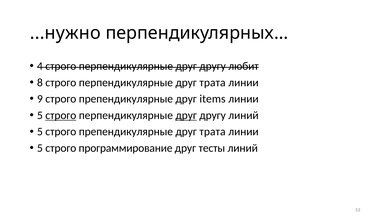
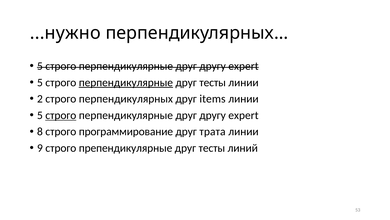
4: 4 -> 5 (40, 66)
любит: любит -> expert (243, 66)
8: 8 -> 5 (40, 82)
перпендикулярные underline: none -> present (126, 82)
трата: трата -> тесты (213, 82)
9: 9 -> 2 (40, 99)
препендикулярные: препендикулярные -> перпендикулярных (126, 99)
друг underline: present -> none (186, 115)
линий: линий -> expert (243, 115)
5: 5 -> 8 (40, 131)
препендикулярные: препендикулярные -> программирование (126, 131)
5: 5 -> 9 (40, 148)
программирование: программирование -> препендикулярные (126, 148)
